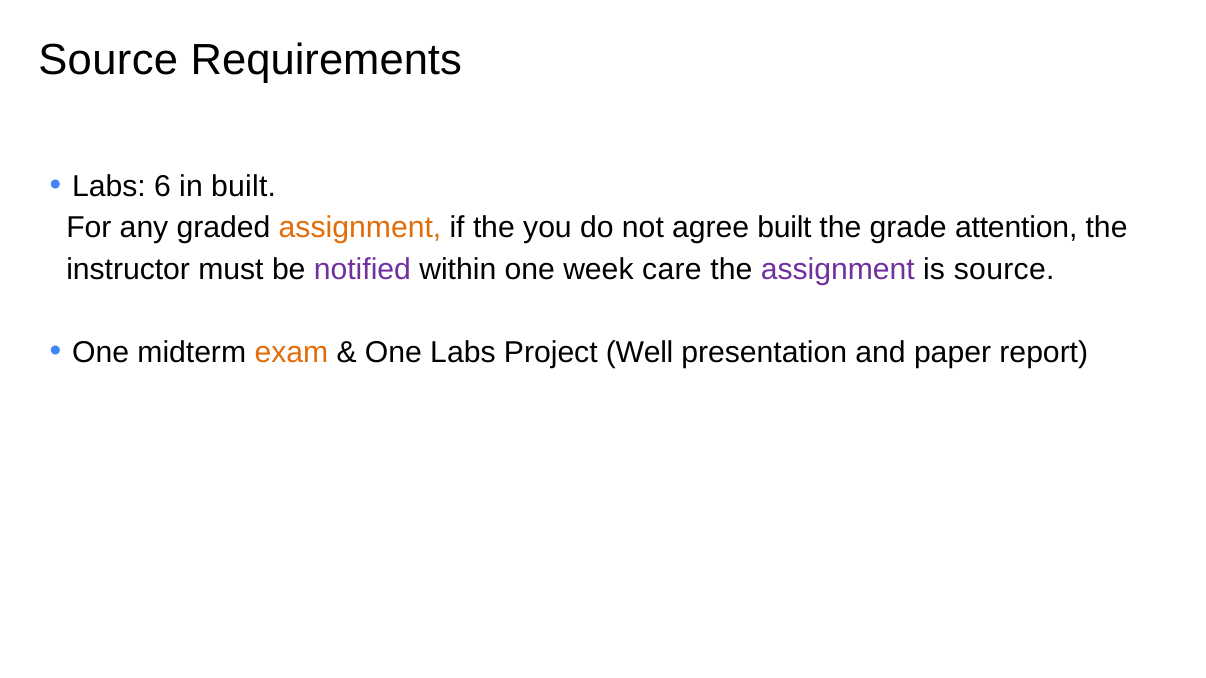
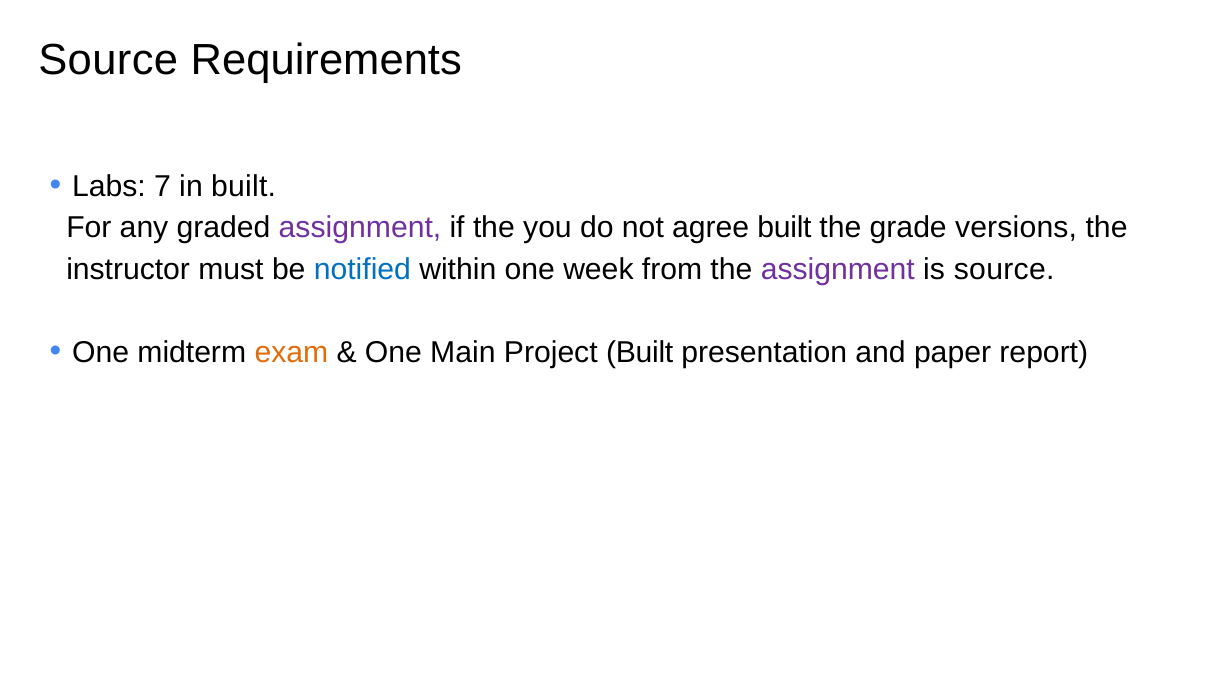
6: 6 -> 7 (162, 186)
assignment colour: orange -> purple (360, 228)
attention: attention -> versions (1016, 228)
notified colour: purple -> blue (362, 270)
care: care -> from (672, 270)
One Labs: Labs -> Main (463, 353)
Project Well: Well -> Built (640, 353)
